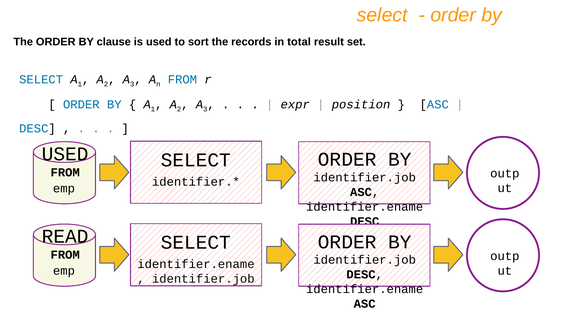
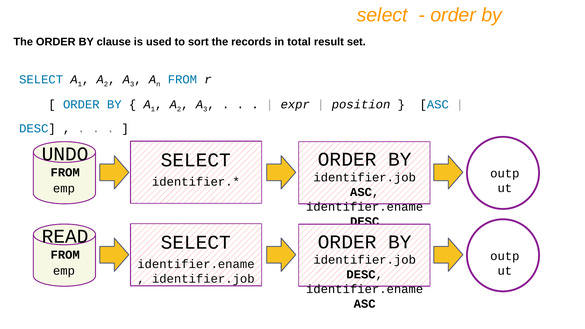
USED: USED -> UNDO (65, 154)
